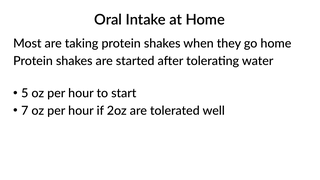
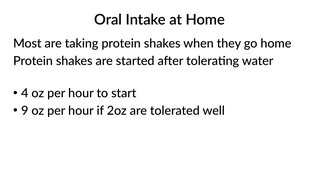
5: 5 -> 4 (25, 93)
7: 7 -> 9 (25, 111)
